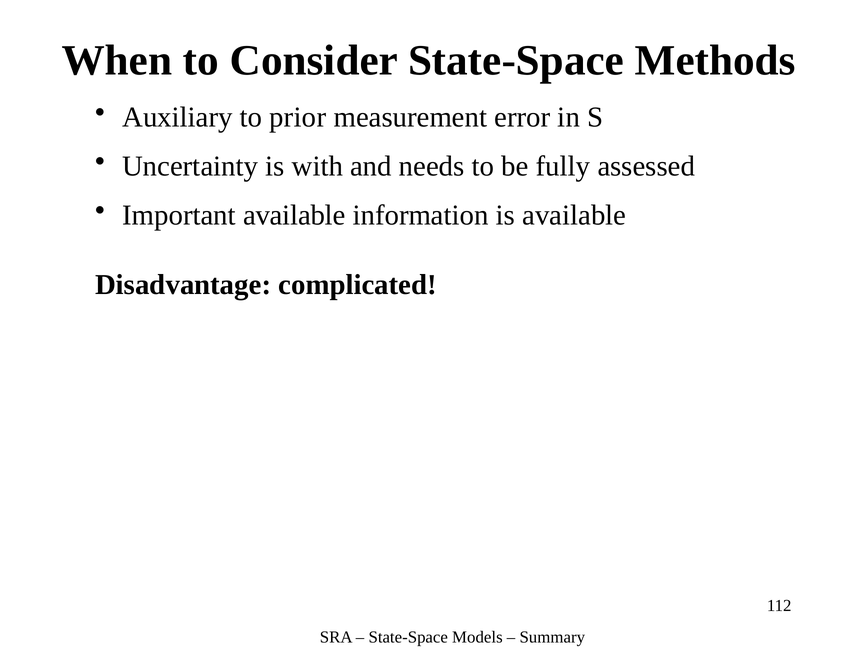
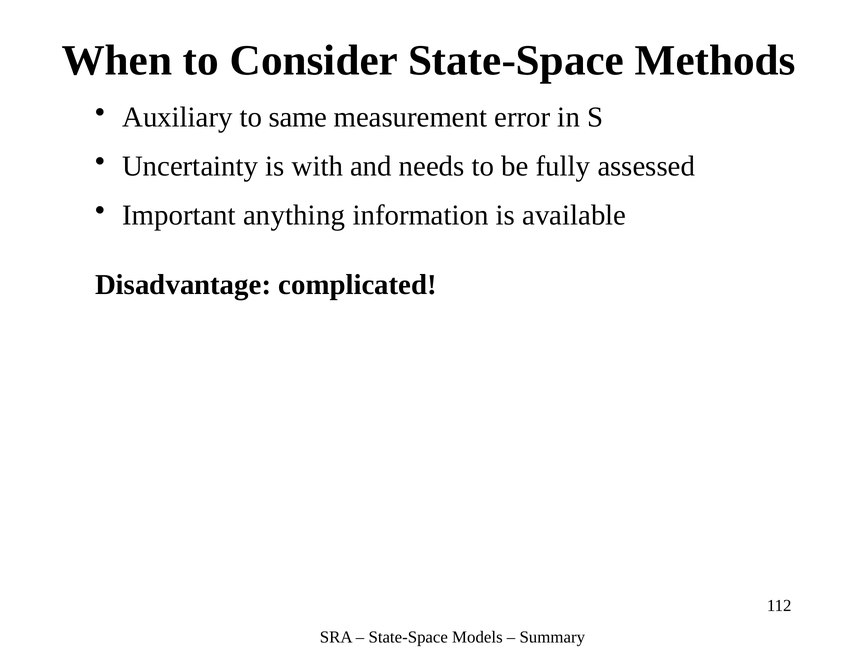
prior: prior -> same (298, 117)
Important available: available -> anything (294, 215)
